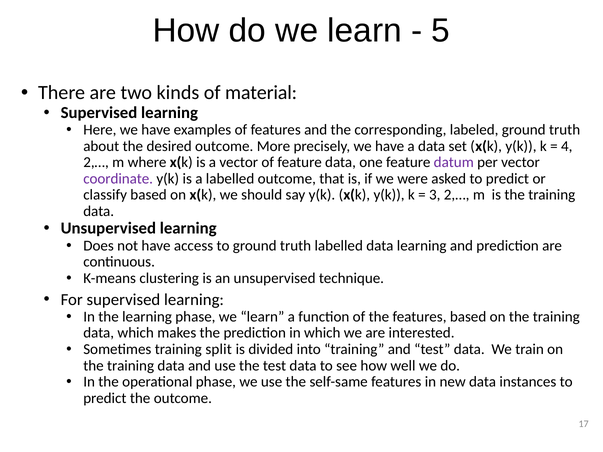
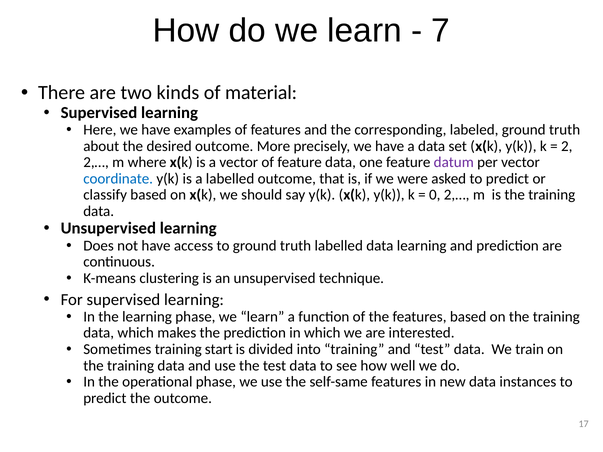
5: 5 -> 7 (441, 31)
4: 4 -> 2 (567, 146)
coordinate colour: purple -> blue (118, 179)
3: 3 -> 0 (435, 195)
split: split -> start (219, 349)
